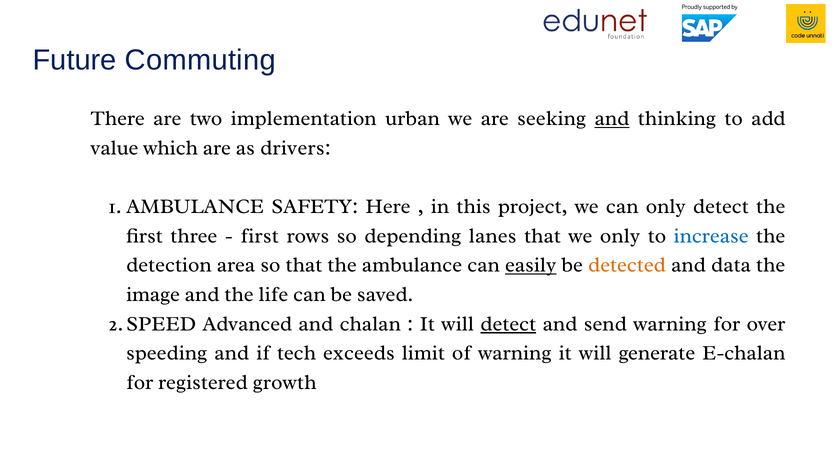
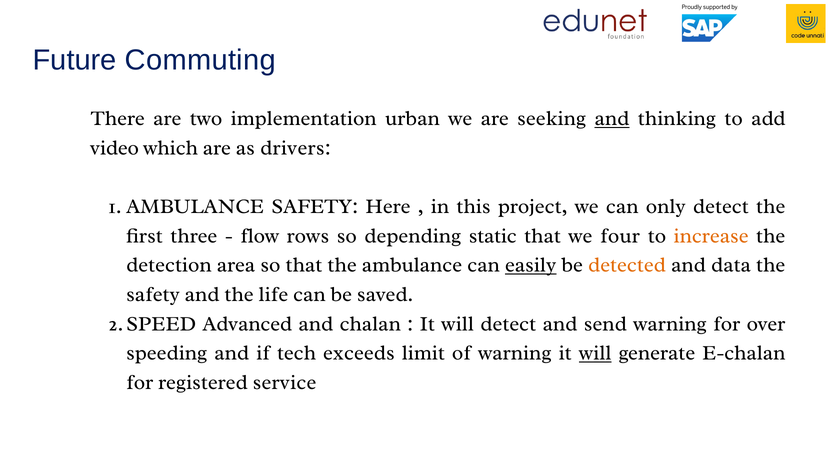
value: value -> video (115, 148)
first: first -> flow (260, 236)
lanes: lanes -> static (493, 236)
we only: only -> four (620, 236)
increase colour: blue -> orange (711, 236)
image: image -> safety (153, 294)
detect underline: present -> none (508, 324)
will underline: none -> present (595, 353)
growth: growth -> service (285, 382)
